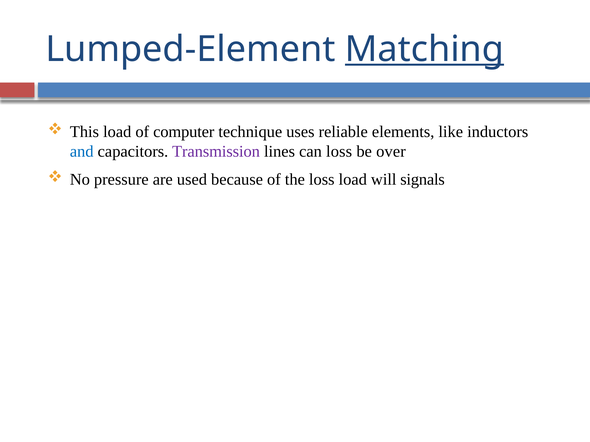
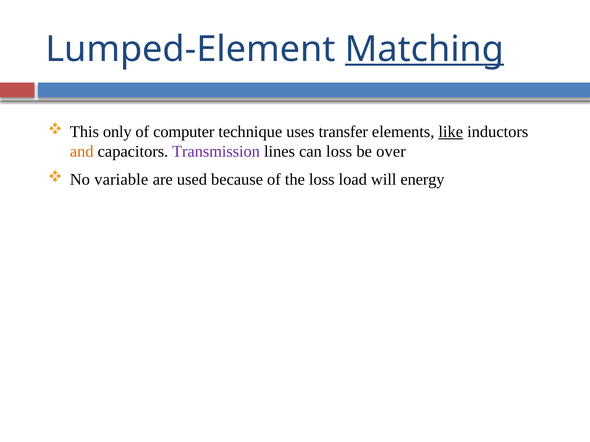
This load: load -> only (117, 132)
reliable: reliable -> transfer (343, 132)
like underline: none -> present (451, 132)
and colour: blue -> orange (82, 152)
pressure: pressure -> variable (121, 180)
signals: signals -> energy (422, 180)
